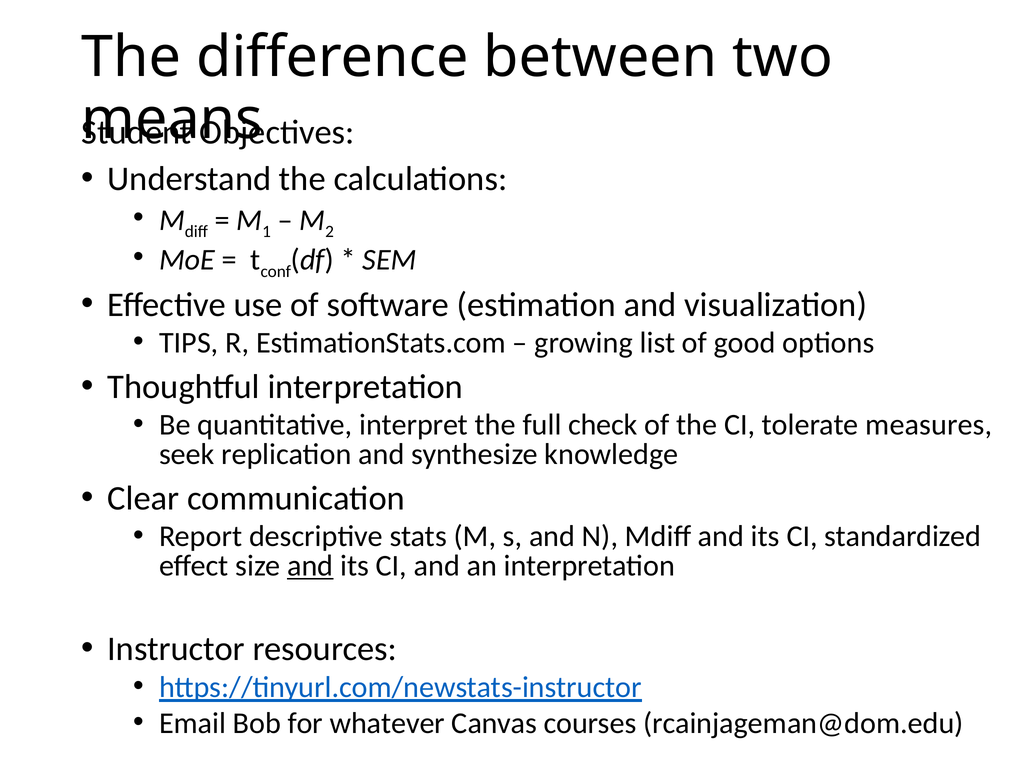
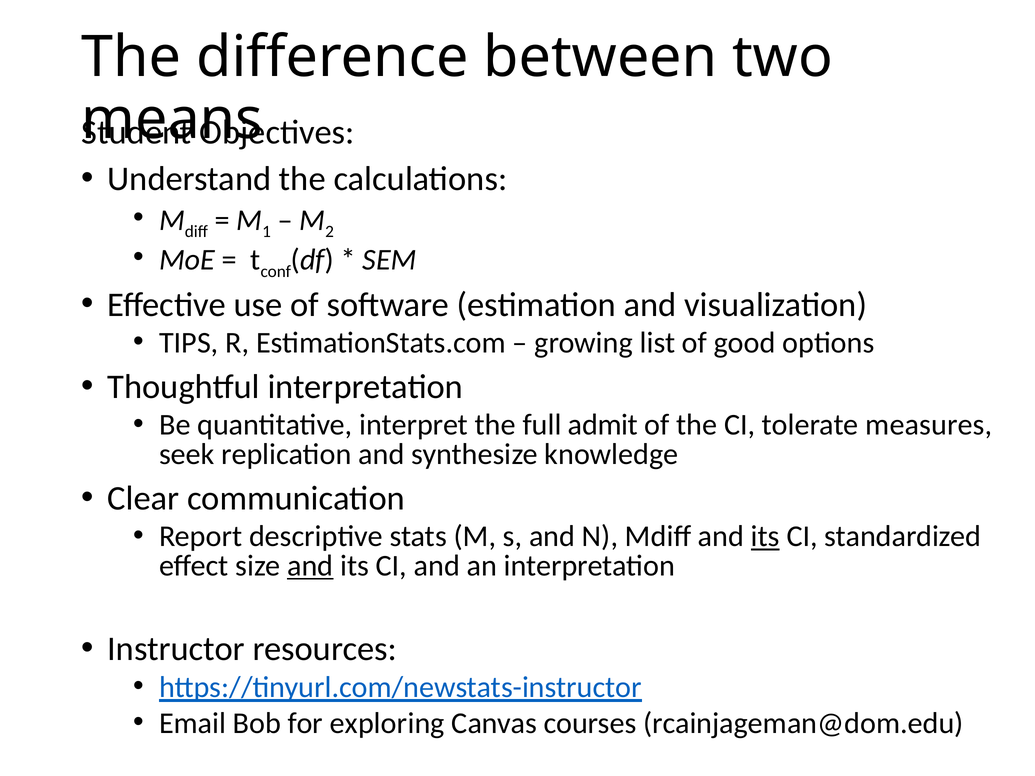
check: check -> admit (603, 425)
its underline: none -> present (765, 537)
whatever: whatever -> exploring (387, 724)
